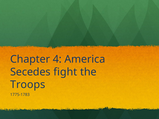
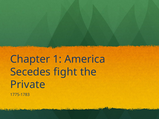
4: 4 -> 1 (57, 59)
Troops: Troops -> Private (28, 85)
